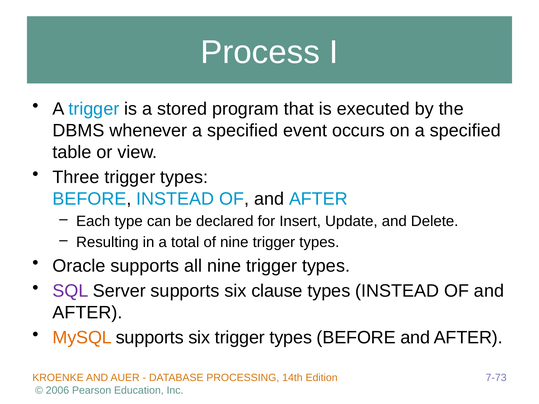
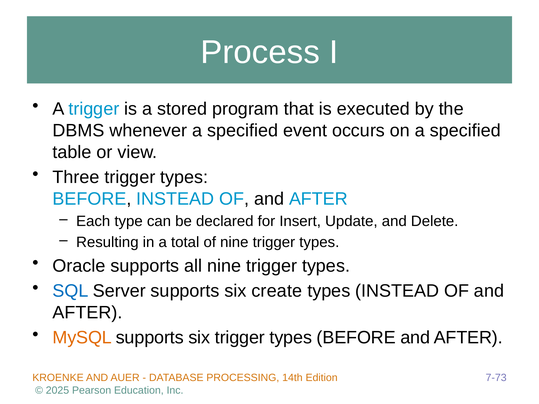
SQL colour: purple -> blue (71, 291)
clause: clause -> create (277, 291)
2006: 2006 -> 2025 (57, 391)
